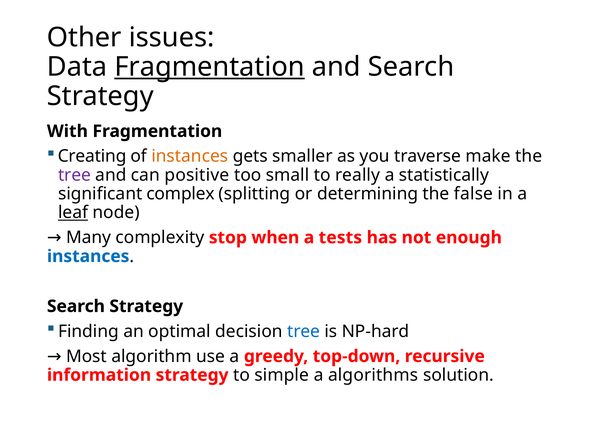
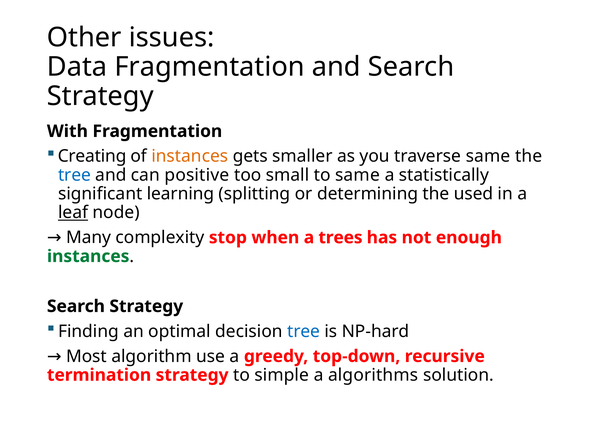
Fragmentation underline: present -> none (210, 67)
traverse make: make -> same (488, 156)
tree colour: purple -> blue (74, 175)
to really: really -> same (357, 175)
complex: complex -> learning (181, 194)
false: false -> used (474, 194)
tests: tests -> trees (340, 238)
instances colour: blue -> green (88, 256)
information: information -> termination (99, 375)
